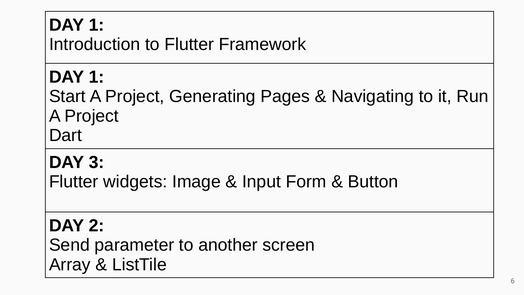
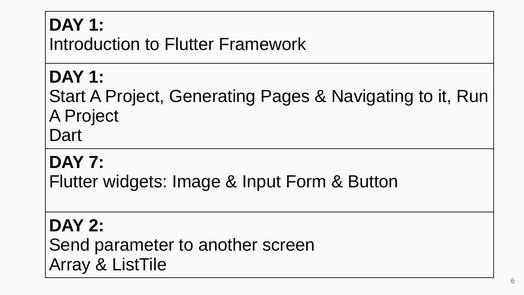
3: 3 -> 7 (97, 162)
